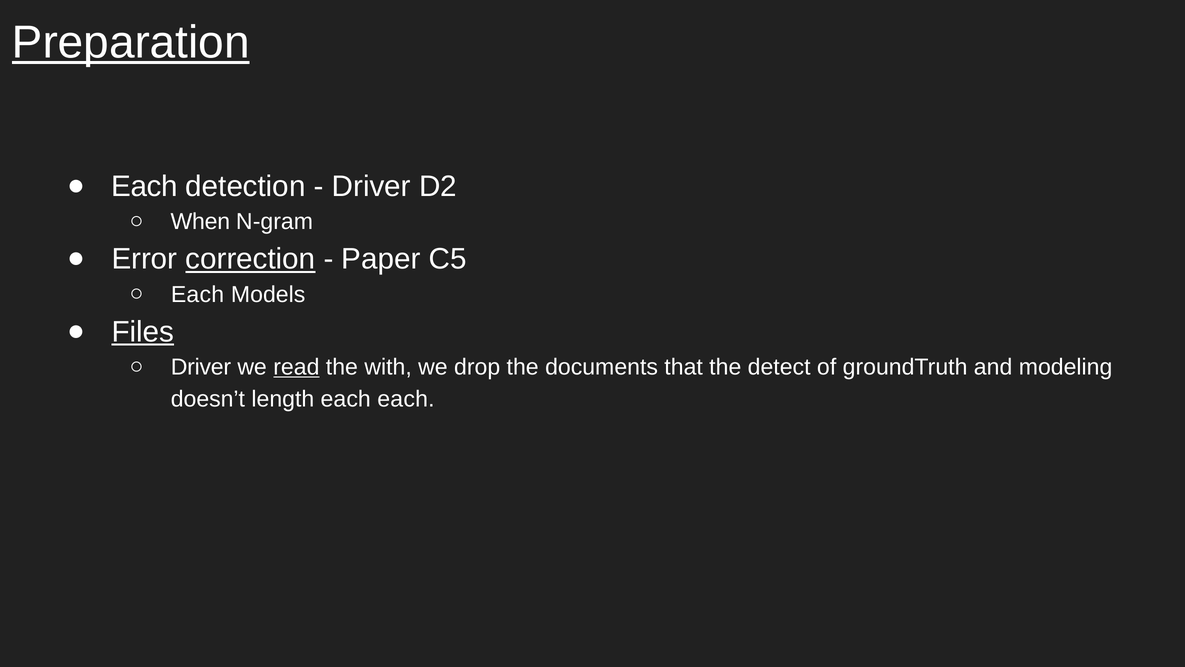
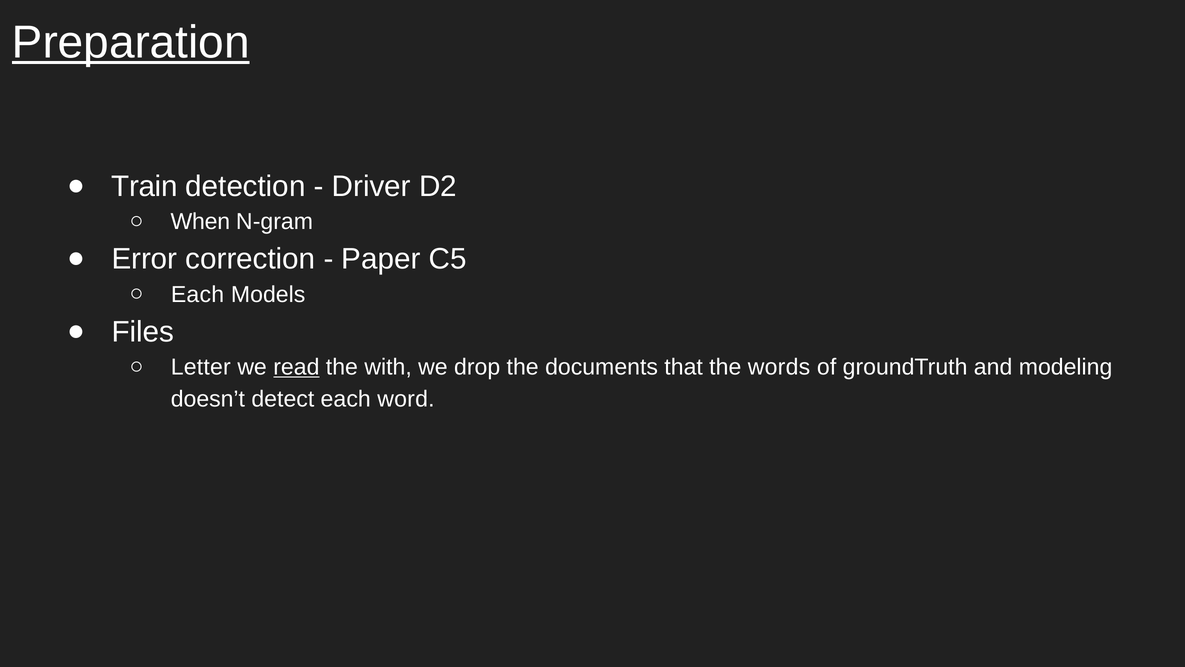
Each: Each -> Train (145, 186)
correction underline: present -> none (250, 259)
Files underline: present -> none (143, 332)
Driver: Driver -> Letter (201, 367)
detect: detect -> words (779, 367)
length: length -> detect (283, 399)
each each: each -> word (406, 399)
